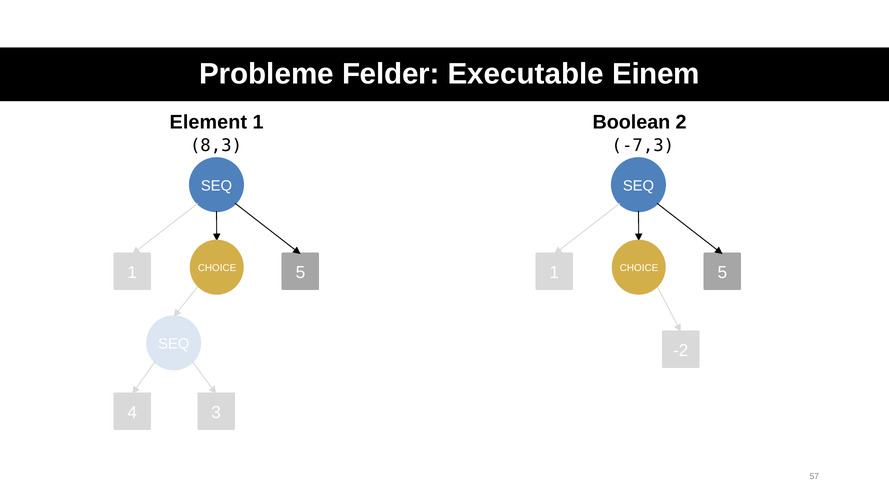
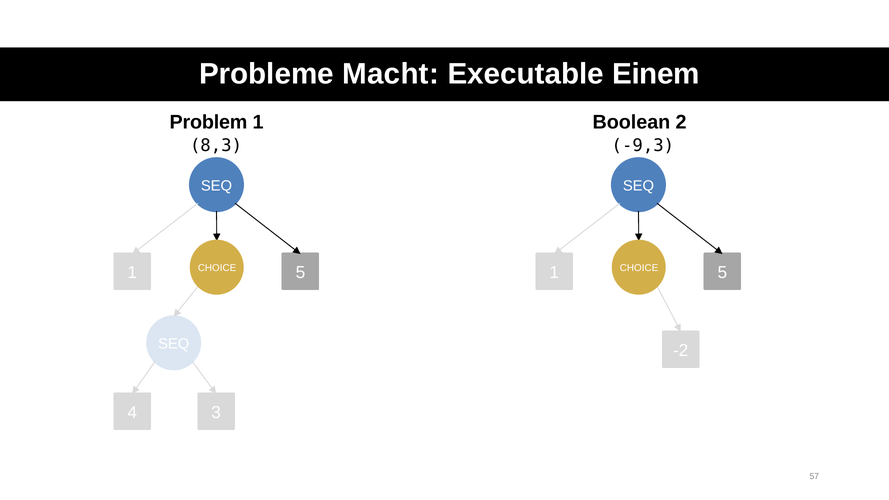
Felder: Felder -> Macht (390, 74)
Element: Element -> Problem (209, 122)
-7,3: -7,3 -> -9,3 (643, 146)
